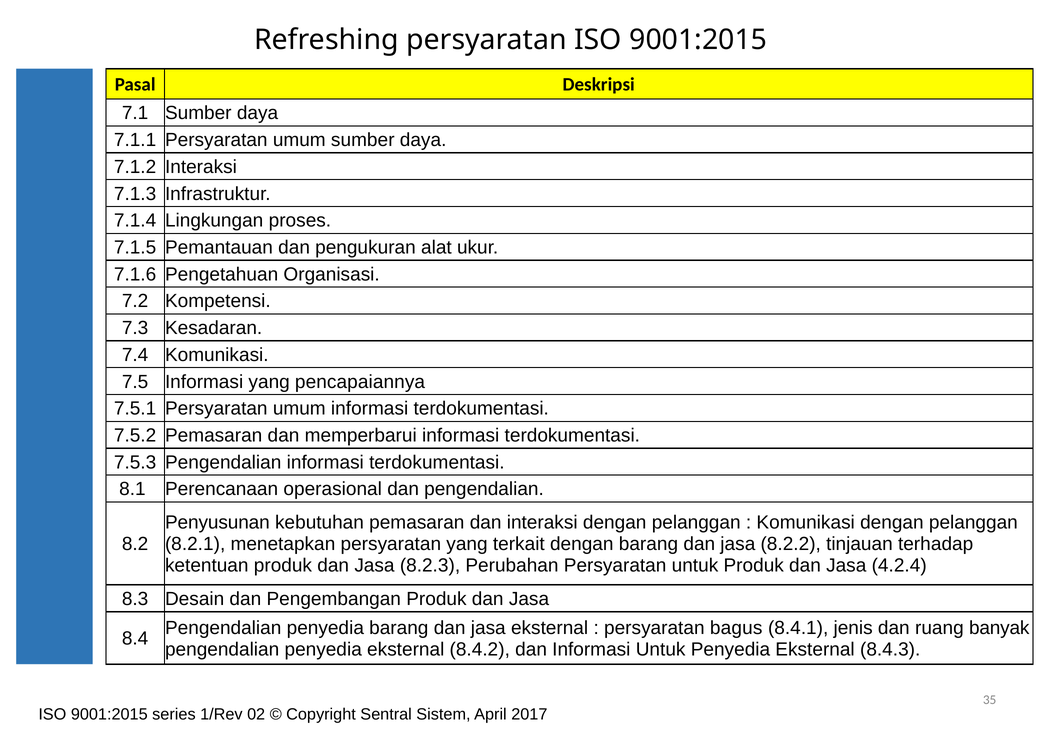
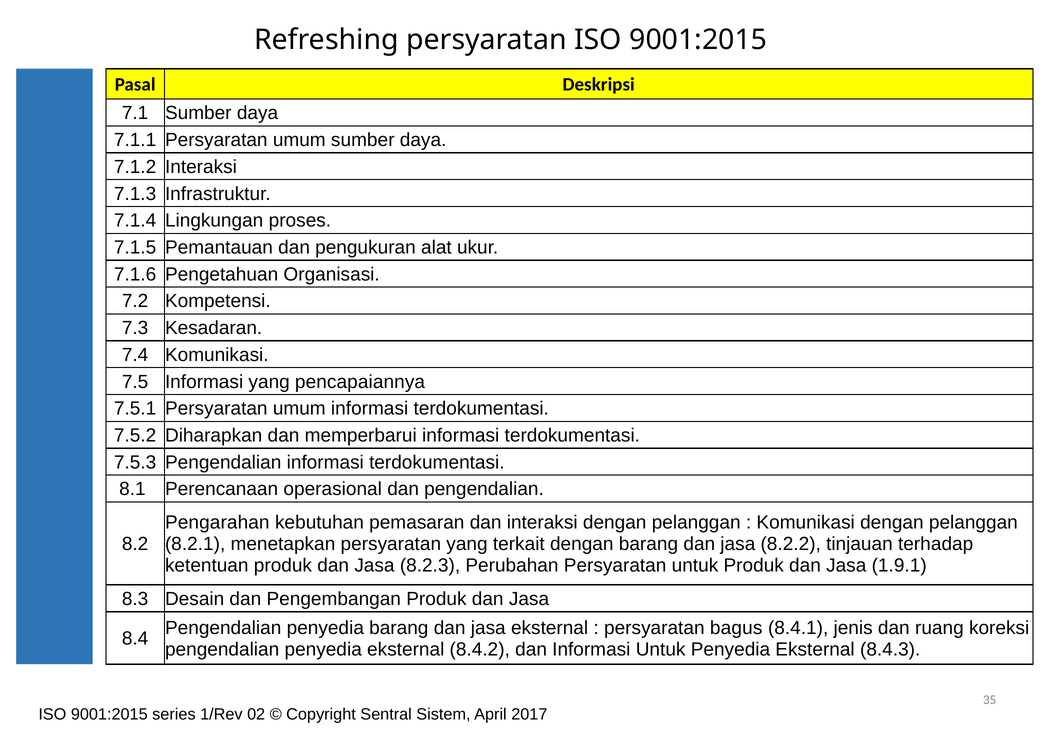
7.5.2 Pemasaran: Pemasaran -> Diharapkan (214, 436)
Penyusunan: Penyusunan -> Pengarahan (217, 523)
4.2.4: 4.2.4 -> 1.9.1 (899, 566)
banyak: banyak -> koreksi (999, 628)
